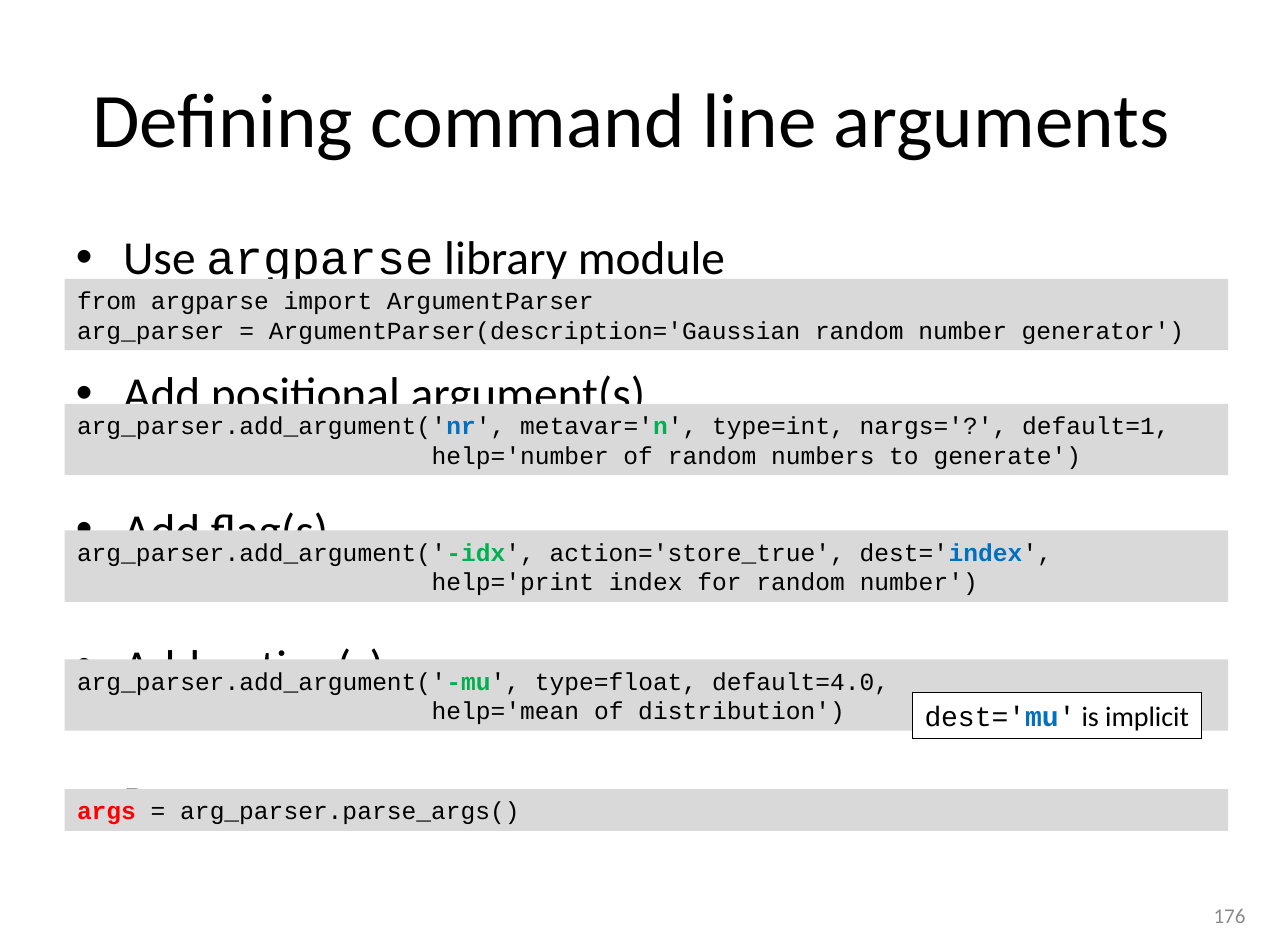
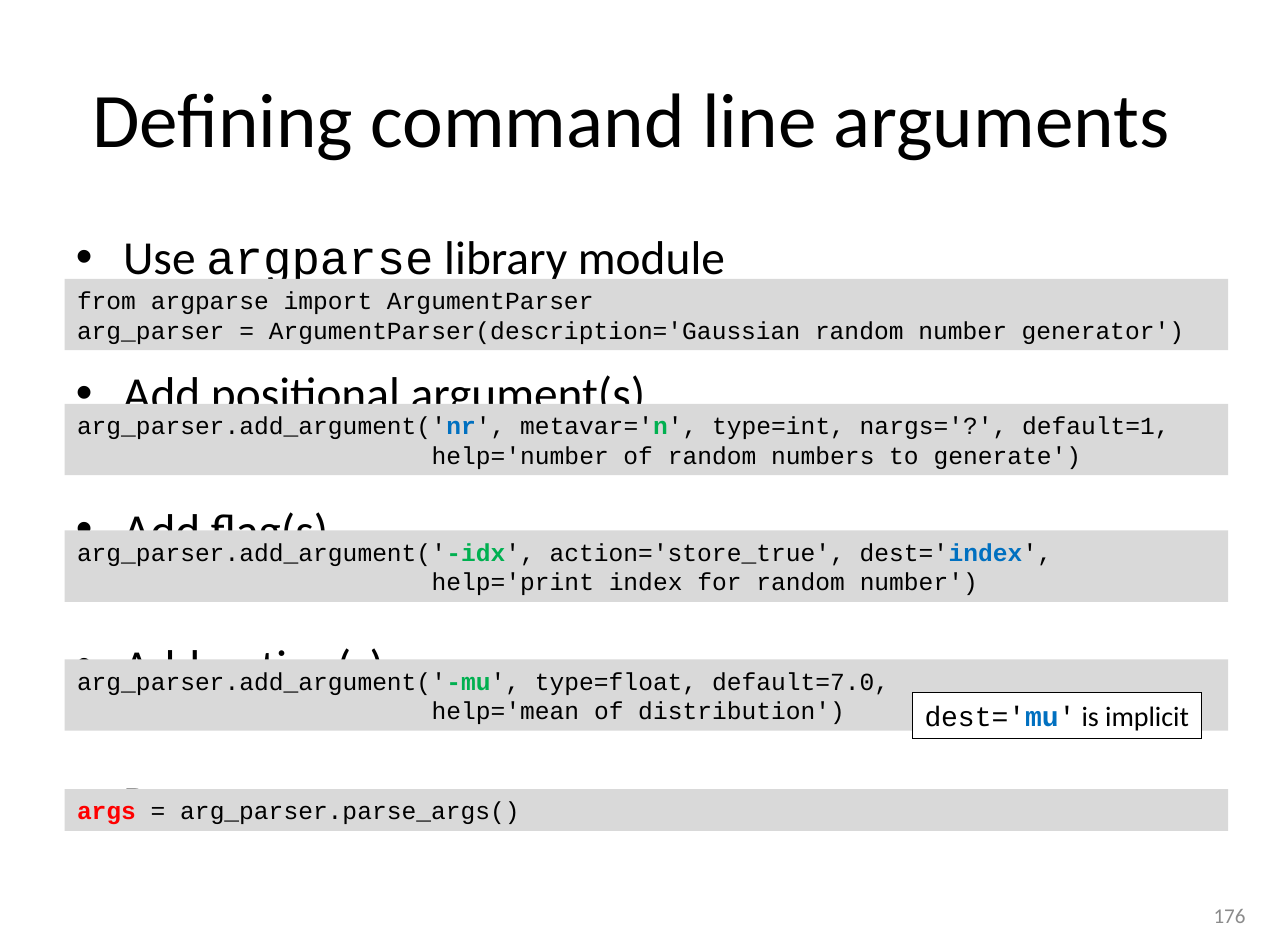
default=4.0: default=4.0 -> default=7.0 (801, 682)
